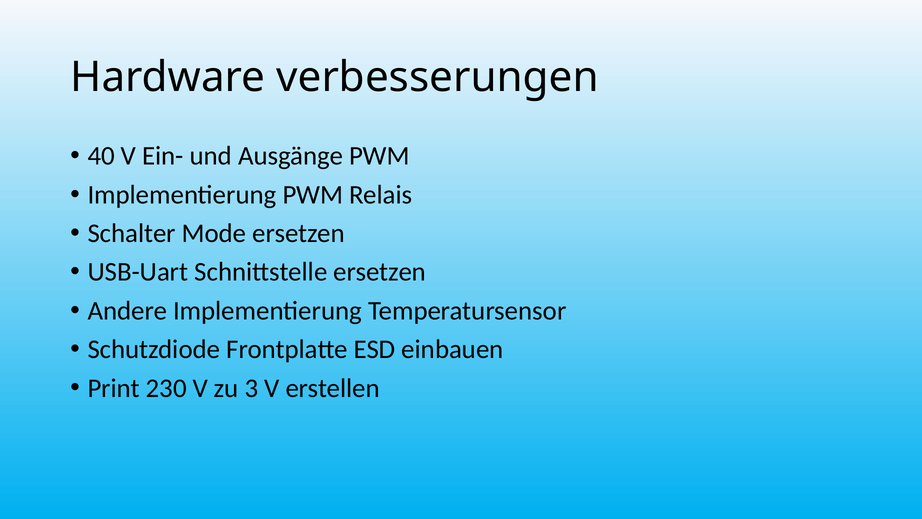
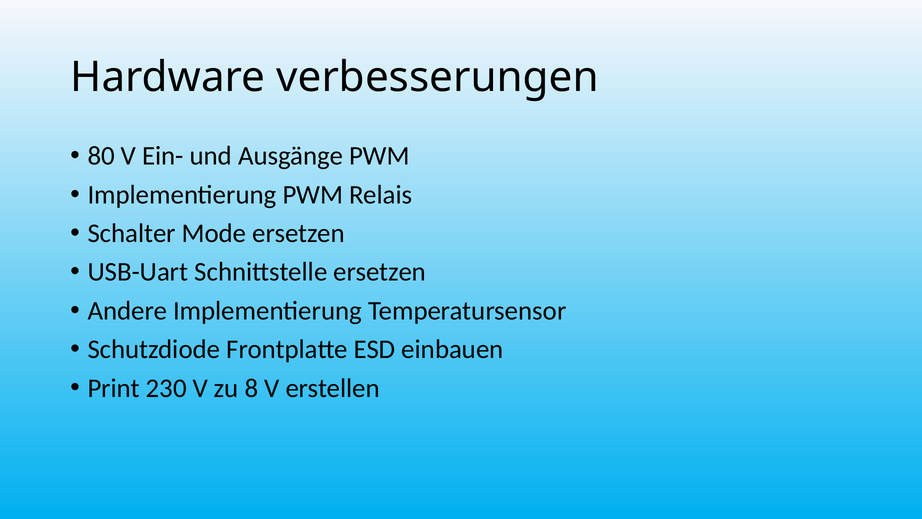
40: 40 -> 80 (101, 156)
3: 3 -> 8 (251, 388)
